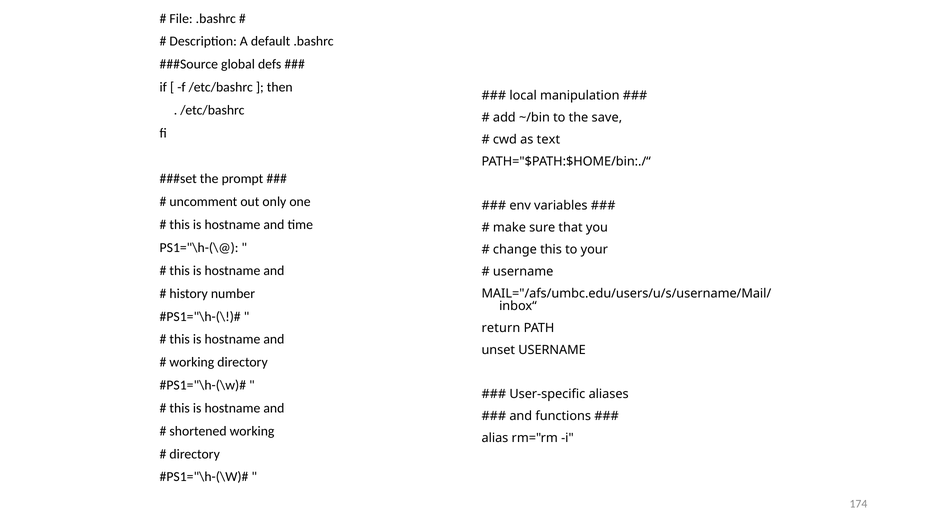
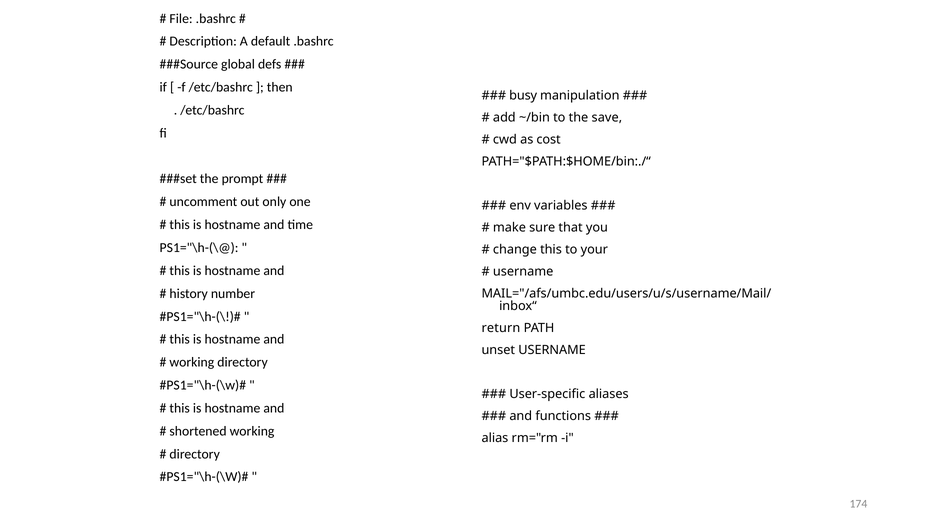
local: local -> busy (523, 96)
text: text -> cost (549, 140)
